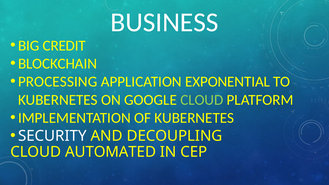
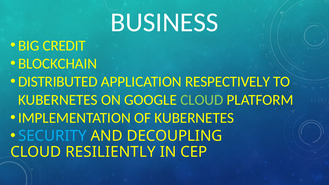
PROCESSING: PROCESSING -> DISTRIBUTED (58, 82)
EXPONENTIAL: EXPONENTIAL -> RESPECTIVELY (228, 82)
SECURITY colour: white -> light blue (52, 136)
AUTOMATED: AUTOMATED -> RESILIENTLY (110, 152)
